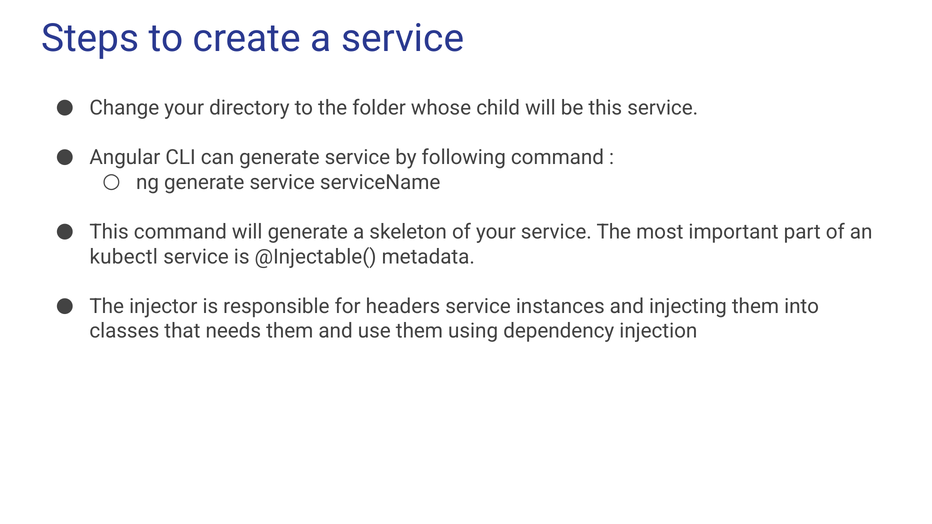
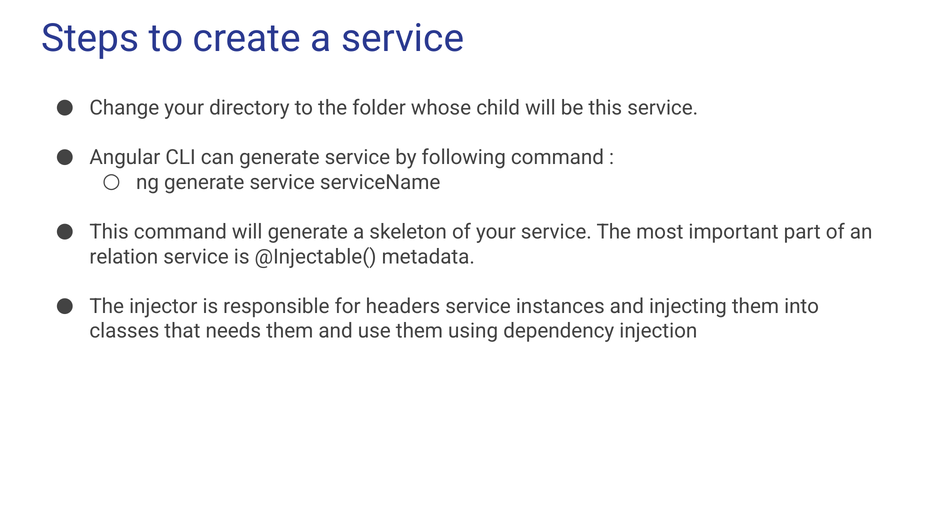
kubectl: kubectl -> relation (124, 257)
